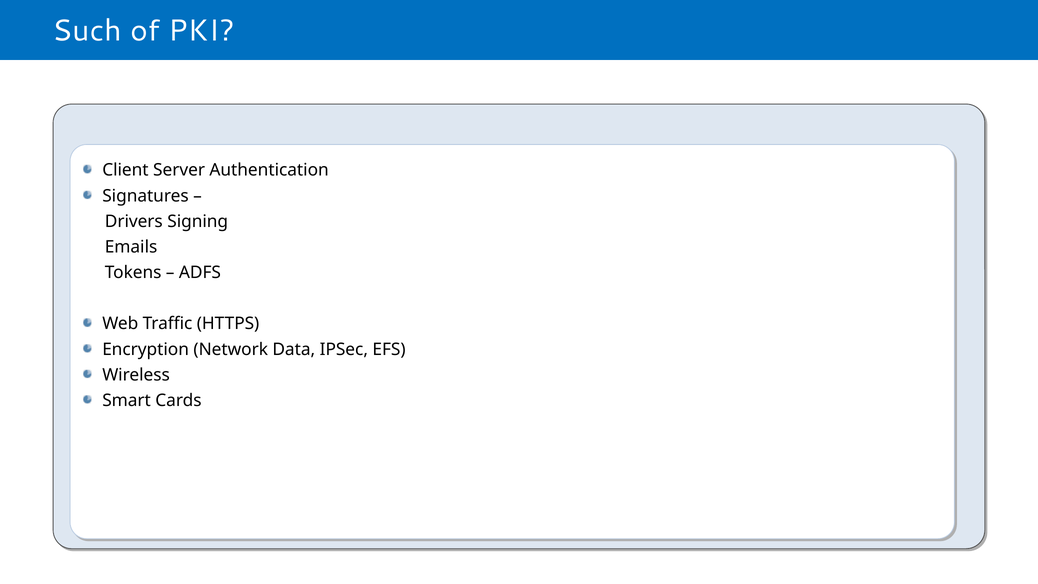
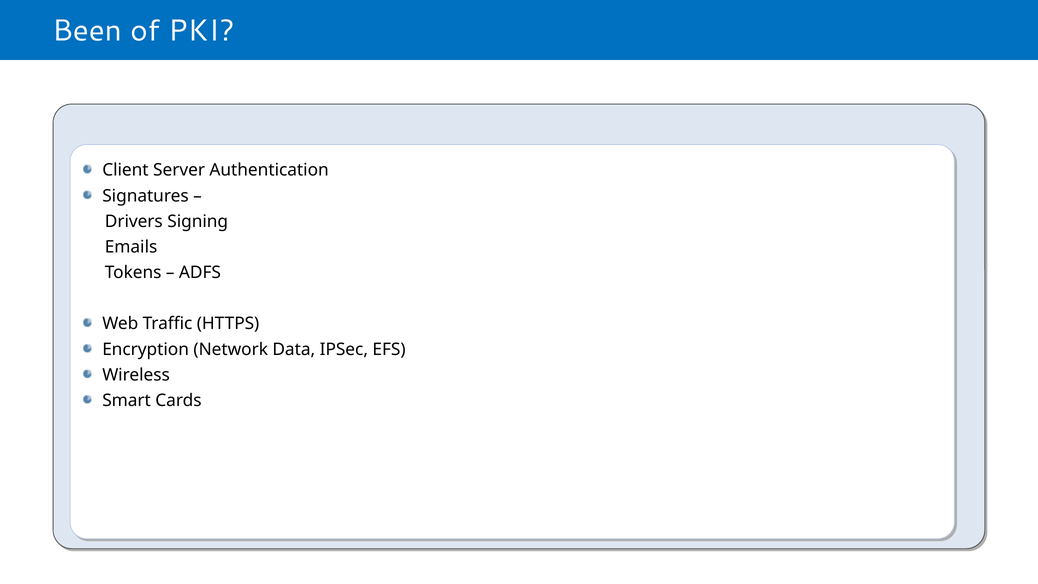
Such: Such -> Been (87, 31)
